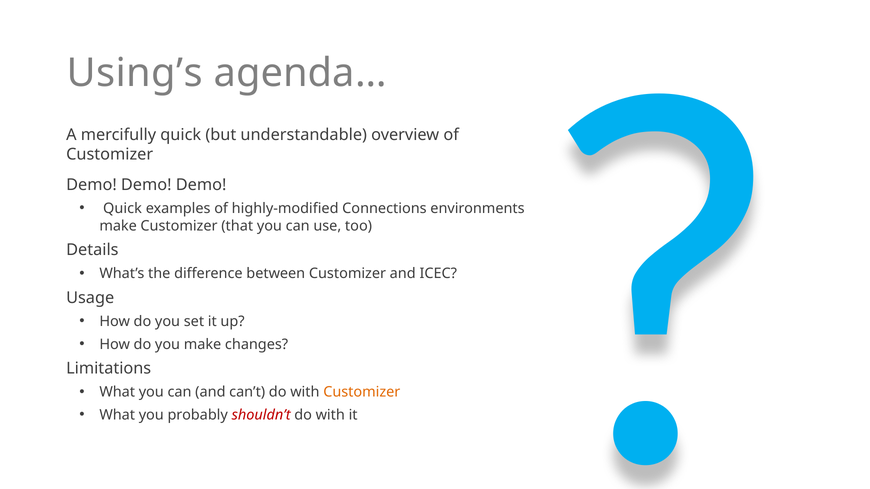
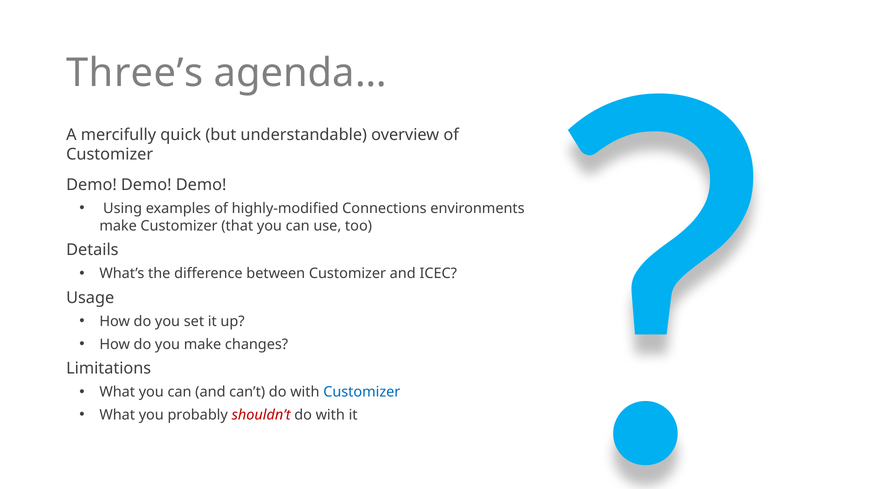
Using’s: Using’s -> Three’s (135, 73)
Quick: Quick -> Using (123, 209)
Customizer colour: orange -> blue (362, 392)
